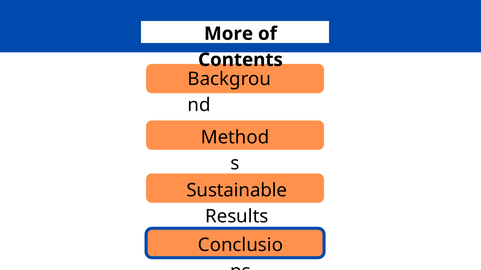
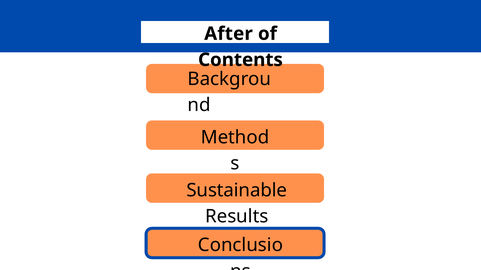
More: More -> After (229, 34)
